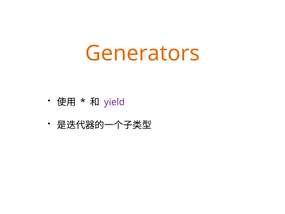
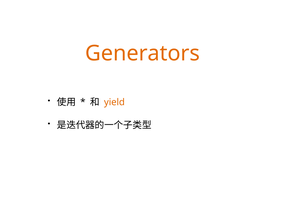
yield colour: purple -> orange (114, 102)
